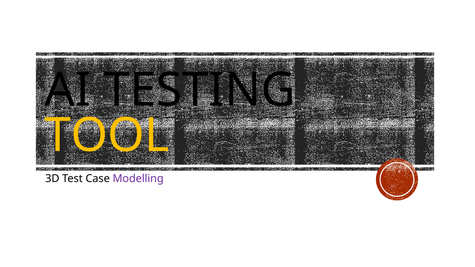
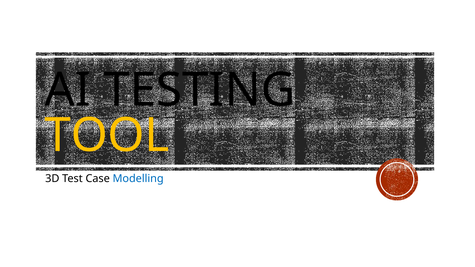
Modelling colour: purple -> blue (138, 179)
